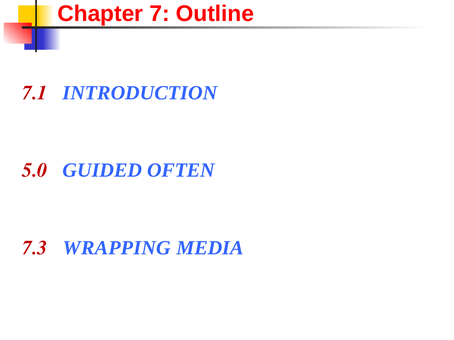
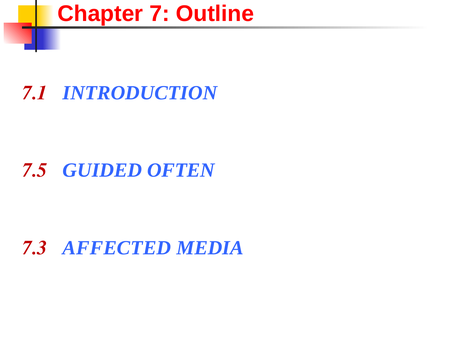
5.0: 5.0 -> 7.5 (35, 171)
WRAPPING: WRAPPING -> AFFECTED (117, 248)
